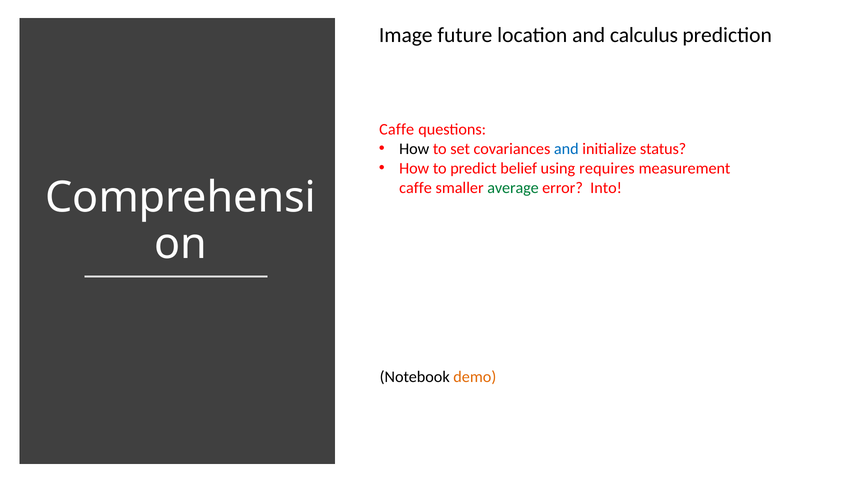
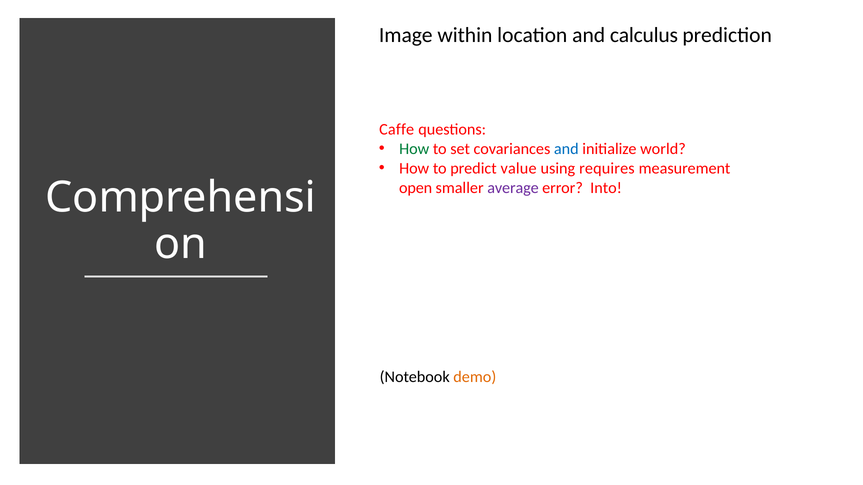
future: future -> within (465, 35)
How colour: black -> green (414, 149)
status: status -> world (663, 149)
belief: belief -> value (519, 169)
caffe: caffe -> open (416, 188)
average colour: green -> purple (513, 188)
